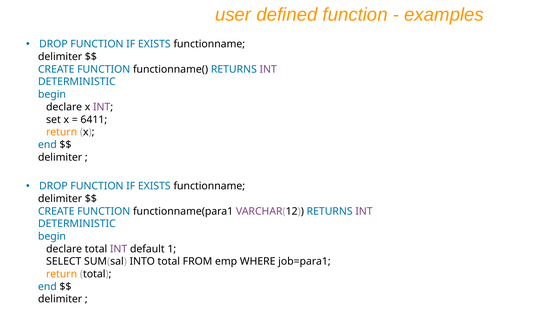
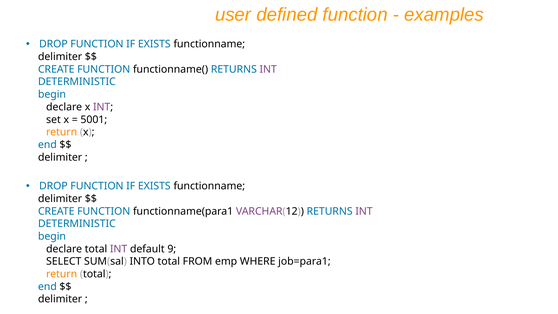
6411: 6411 -> 5001 (94, 120)
1: 1 -> 9 (172, 249)
